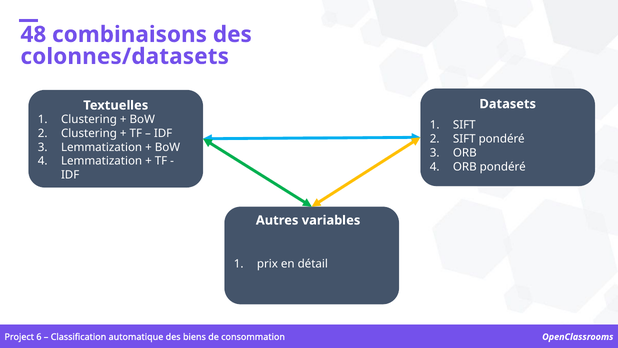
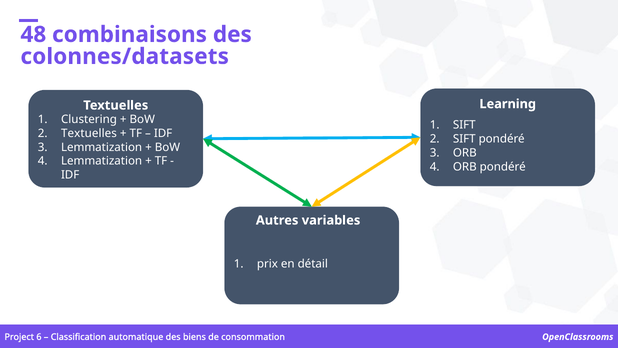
Datasets: Datasets -> Learning (508, 104)
Clustering: Clustering -> Textuelles (89, 133)
